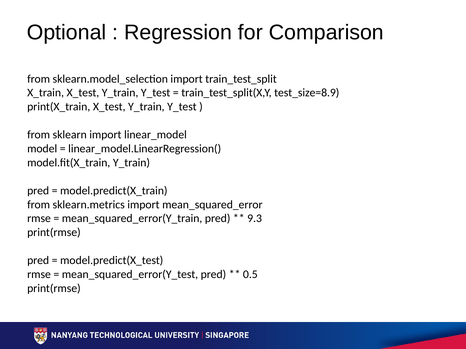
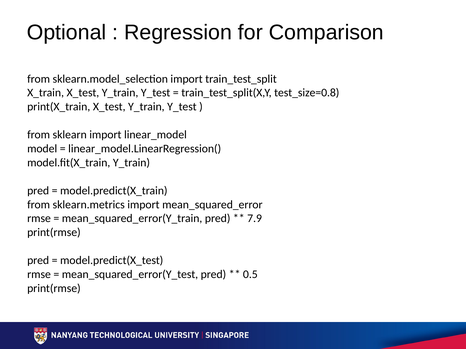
test_size=8.9: test_size=8.9 -> test_size=0.8 (307, 93)
9.3: 9.3 -> 7.9 (255, 219)
